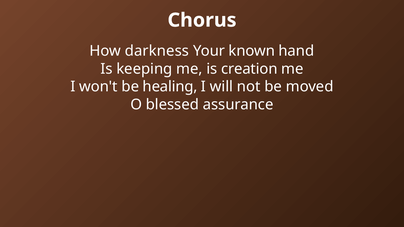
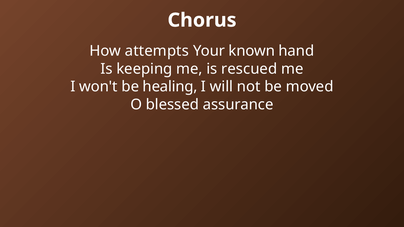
darkness: darkness -> attempts (157, 51)
creation: creation -> rescued (249, 69)
